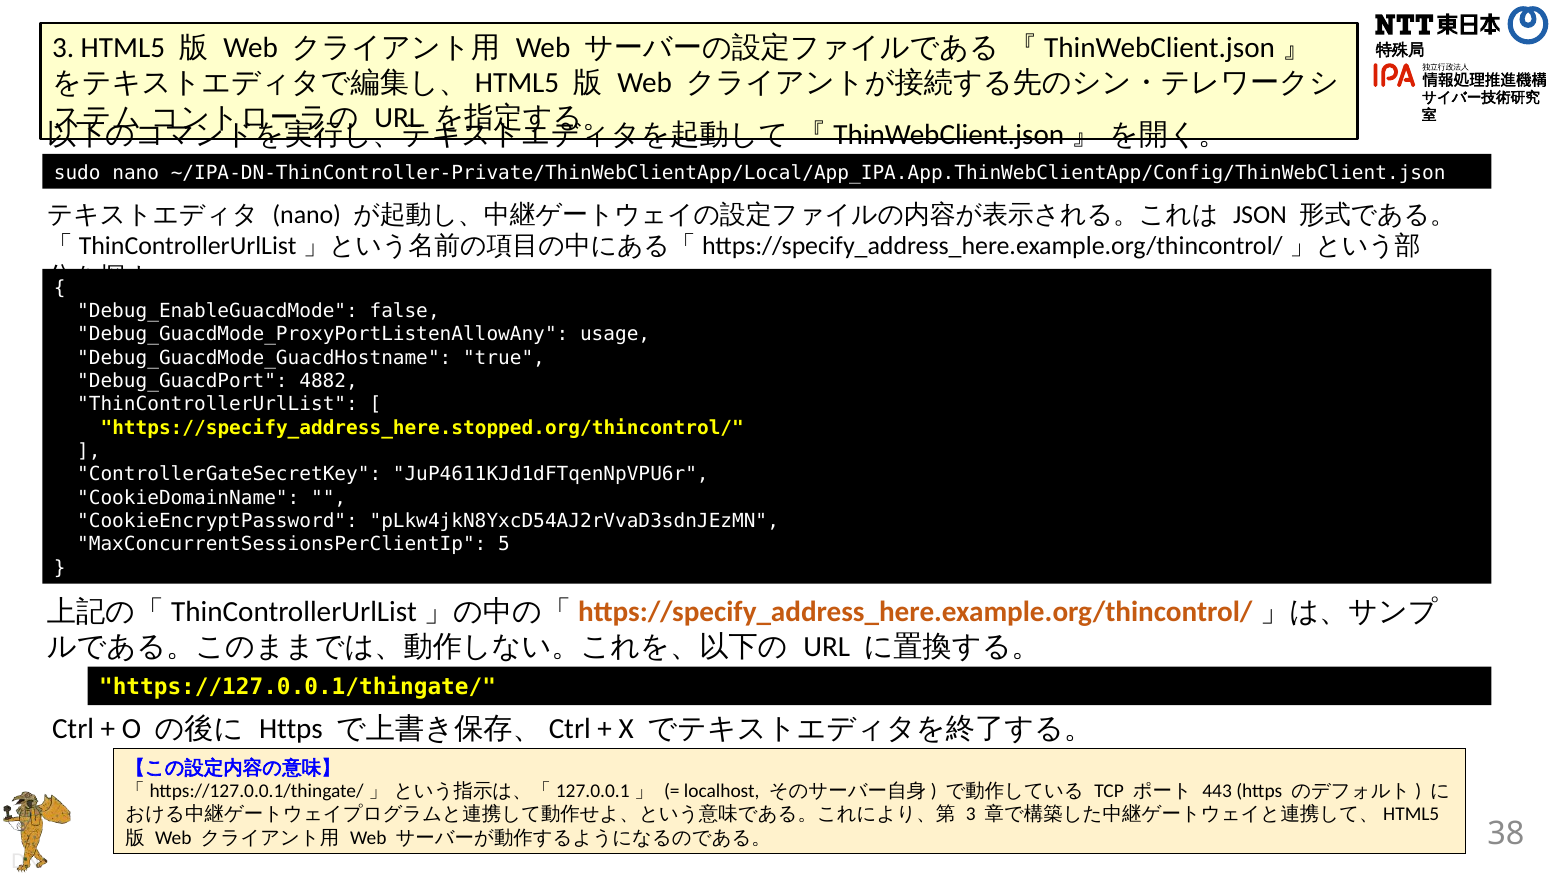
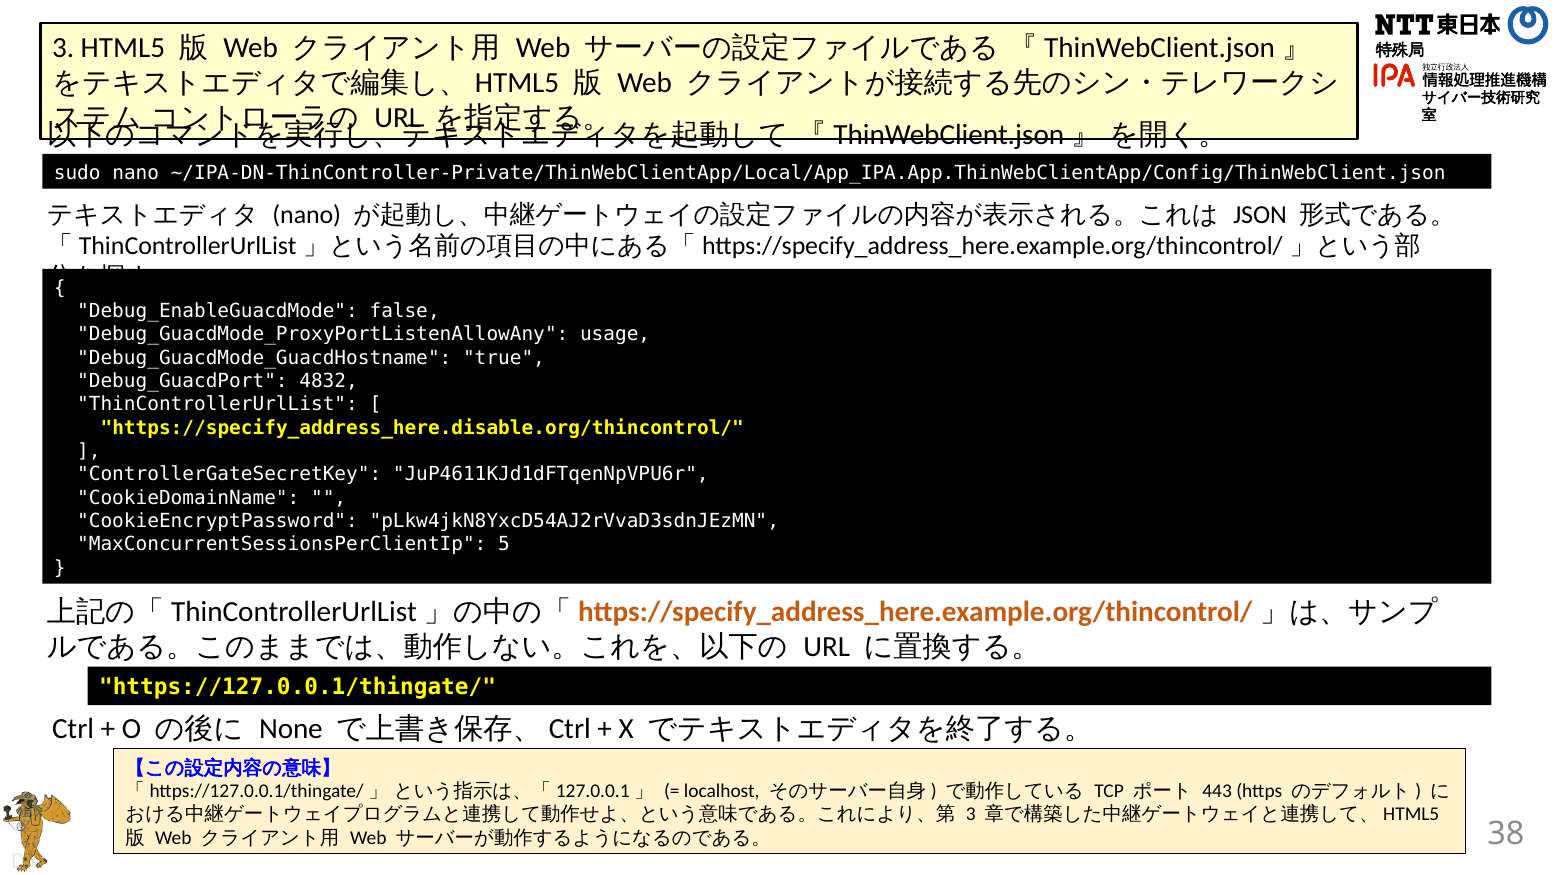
4882: 4882 -> 4832 (329, 381)
https://specify_address_here.stopped.org/thincontrol/: https://specify_address_here.stopped.org/thincontrol/ -> https://specify_address_here.disable.org/thincontrol/ (422, 428)
Https: Https -> None (291, 729)
